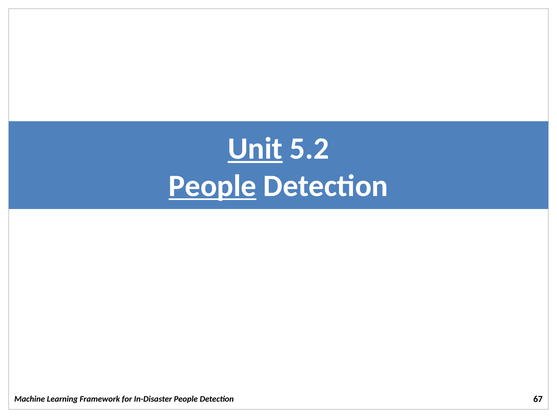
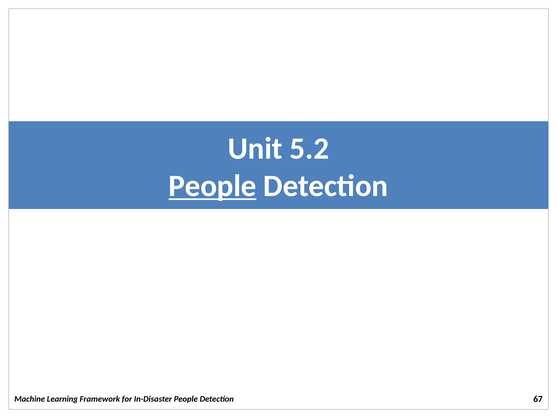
Unit underline: present -> none (255, 149)
